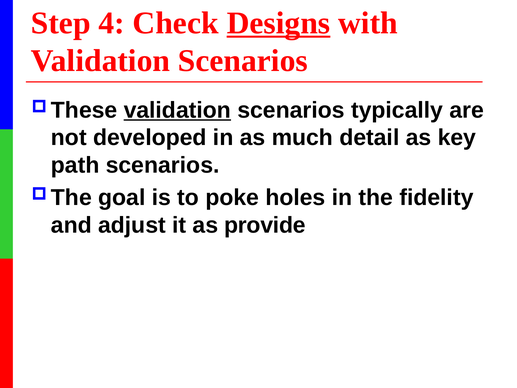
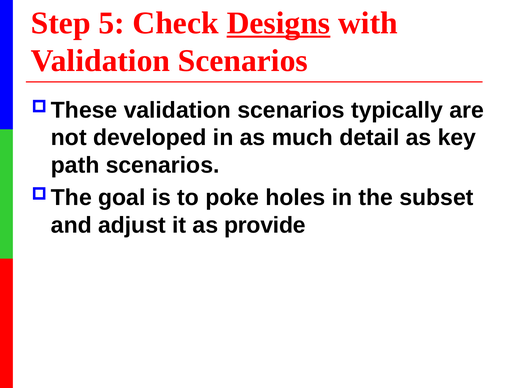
4: 4 -> 5 (112, 23)
validation underline: present -> none (177, 110)
fidelity: fidelity -> subset (436, 197)
